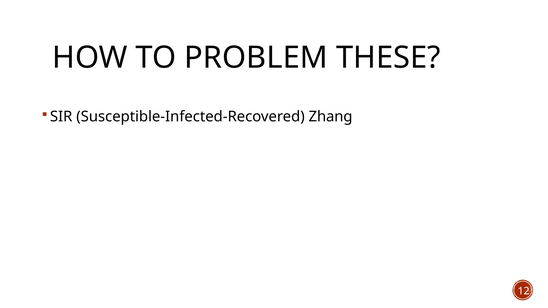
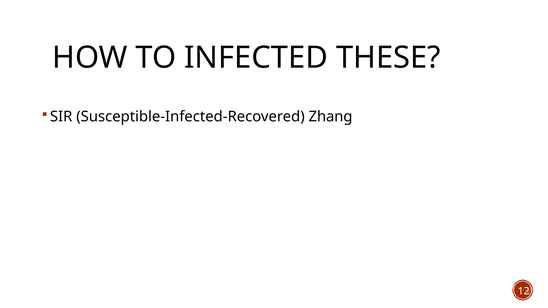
PROBLEM: PROBLEM -> INFECTED (256, 58)
